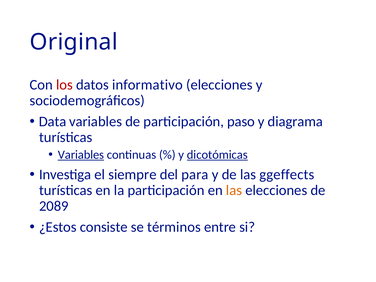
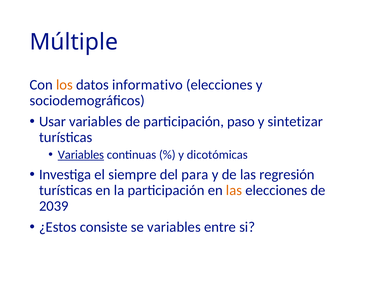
Original: Original -> Múltiple (74, 42)
los colour: red -> orange (64, 85)
Data: Data -> Usar (53, 122)
diagrama: diagrama -> sintetizar (295, 122)
dicotómicas underline: present -> none (217, 155)
ggeffects: ggeffects -> regresión (287, 175)
2089: 2089 -> 2039 (54, 206)
se términos: términos -> variables (174, 227)
